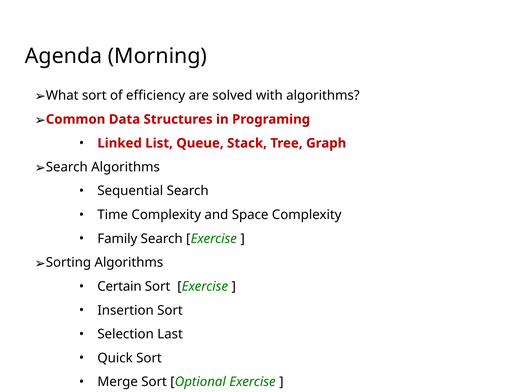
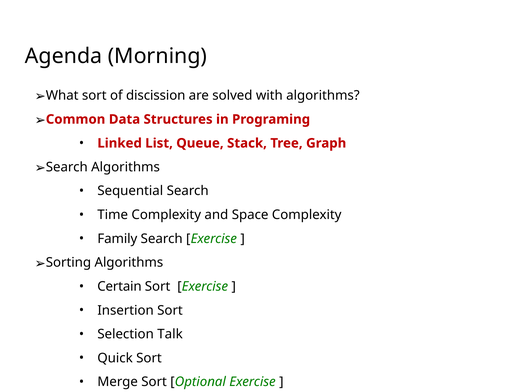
efficiency: efficiency -> discission (156, 95)
Last: Last -> Talk (170, 334)
